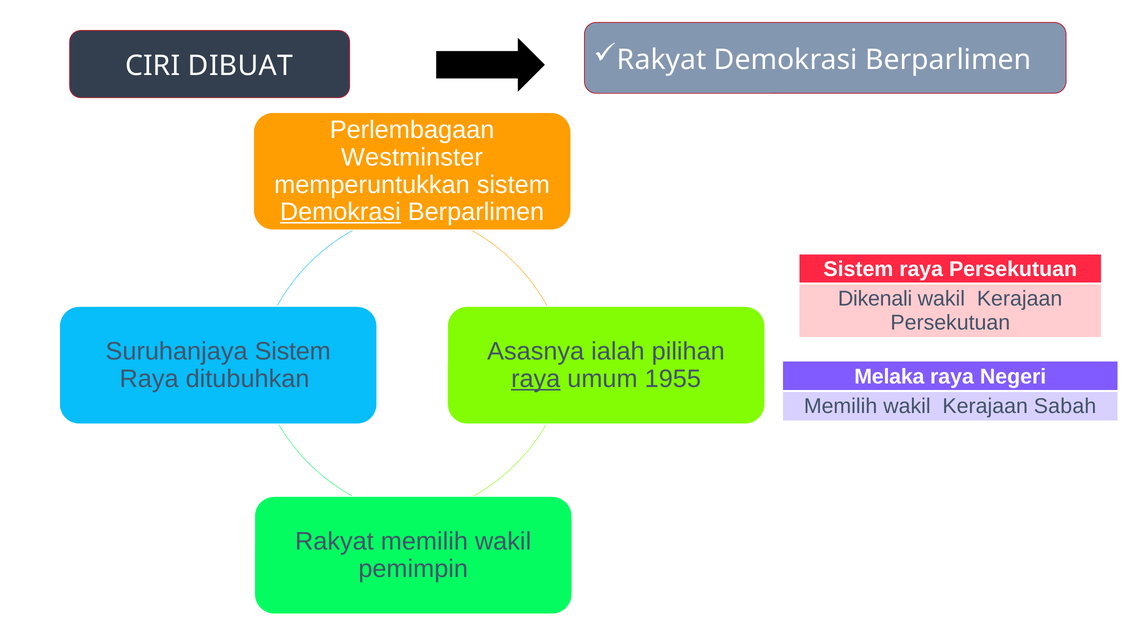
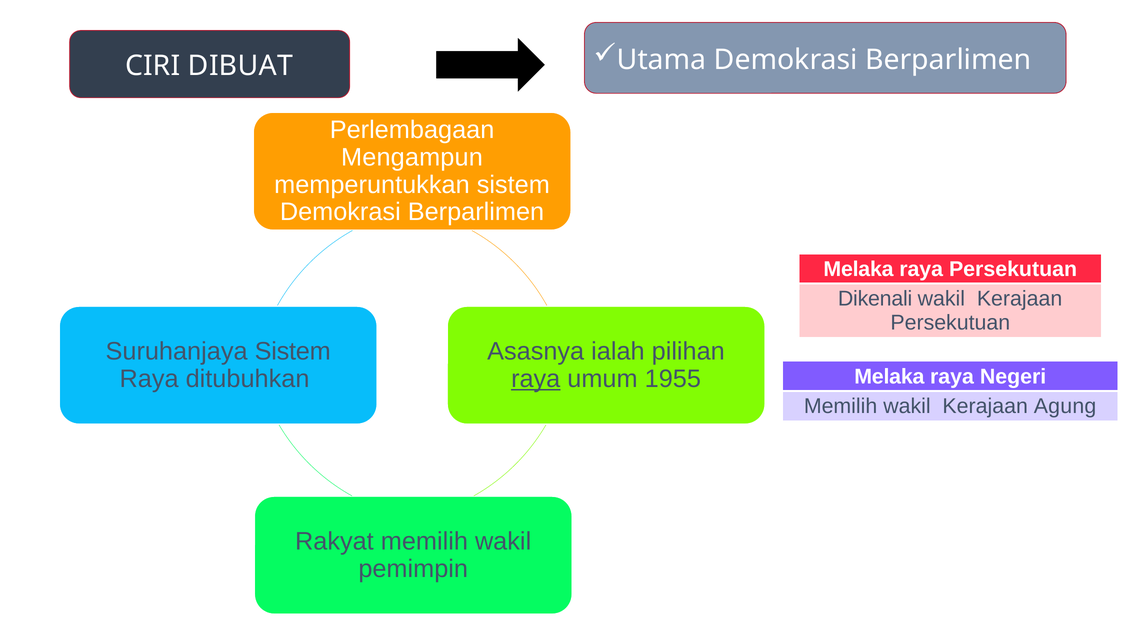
Rakyat: Rakyat -> Utama (662, 60)
Westminster: Westminster -> Mengampun (412, 157)
Demokrasi underline: present -> none (340, 212)
Sistem: Sistem -> Melaka (859, 269)
Sabah: Sabah -> Agung (1065, 406)
